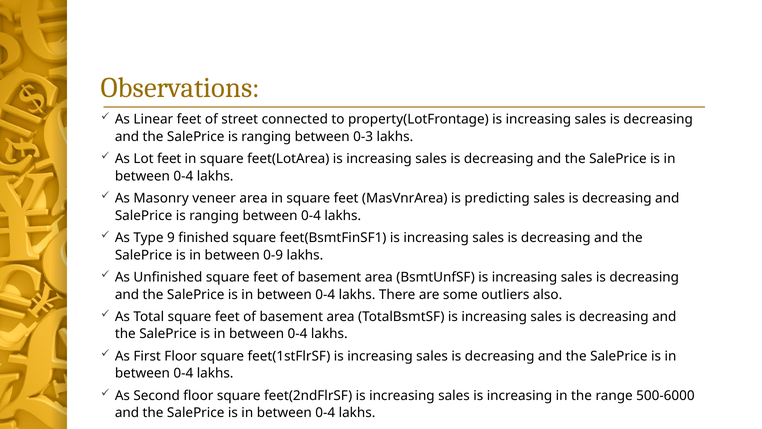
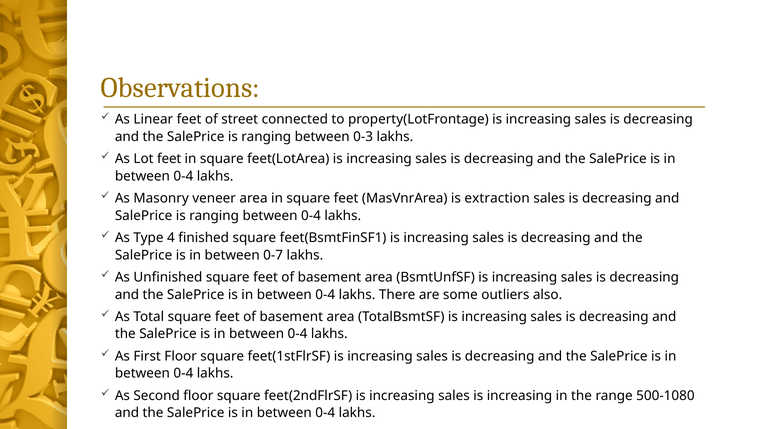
predicting: predicting -> extraction (497, 198)
9: 9 -> 4 (171, 238)
0-9: 0-9 -> 0-7 (273, 255)
500-6000: 500-6000 -> 500-1080 (665, 395)
